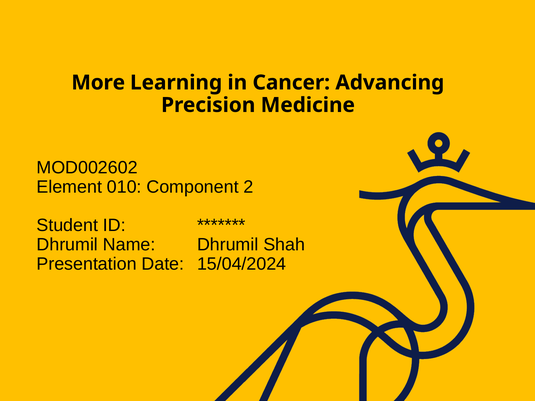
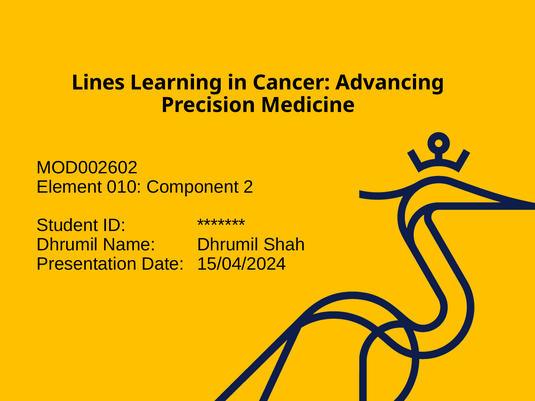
More: More -> Lines (98, 83)
